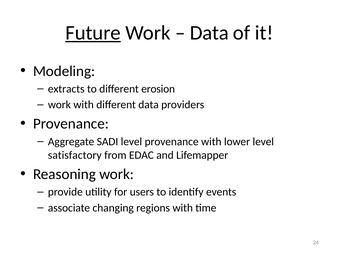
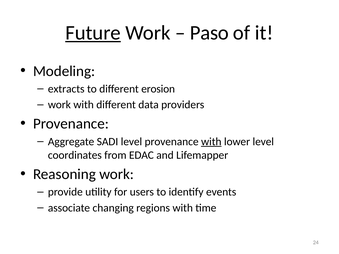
Data: Data -> Paso (209, 33)
with underline: none -> present (211, 142)
satisfactory: satisfactory -> coordinates (75, 155)
